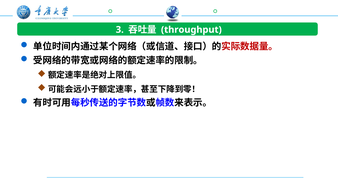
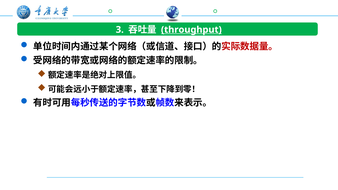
throughput underline: none -> present (191, 30)
